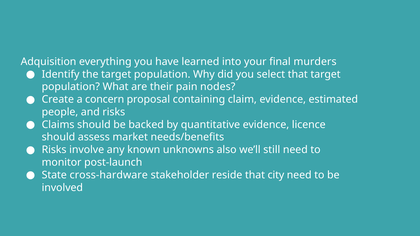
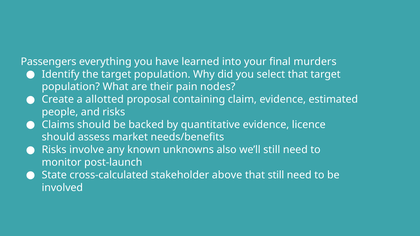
Adquisition: Adquisition -> Passengers (49, 62)
concern: concern -> allotted (105, 100)
cross-hardware: cross-hardware -> cross-calculated (109, 175)
reside: reside -> above (227, 175)
that city: city -> still (276, 175)
